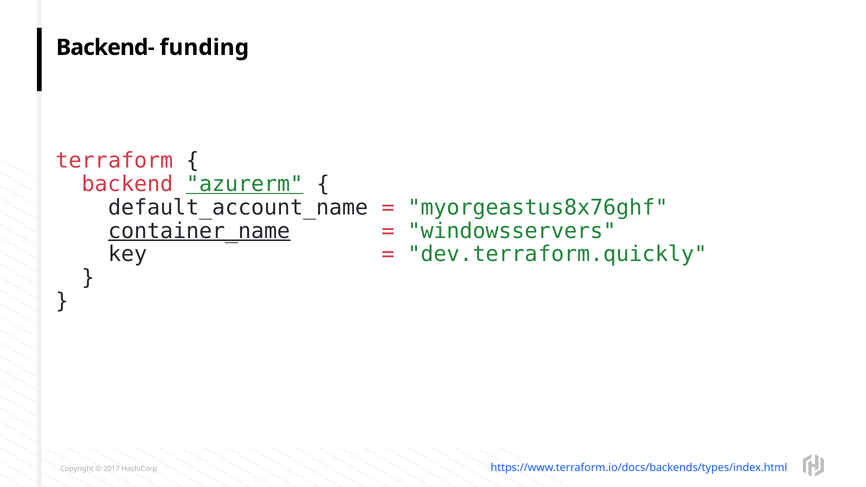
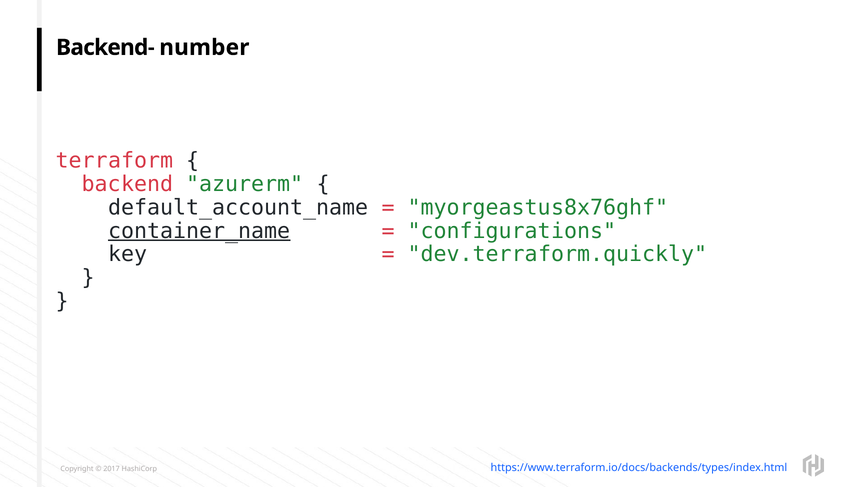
funding: funding -> number (204, 47)
azurerm underline: present -> none (245, 184)
windowsservers: windowsservers -> configurations (512, 231)
